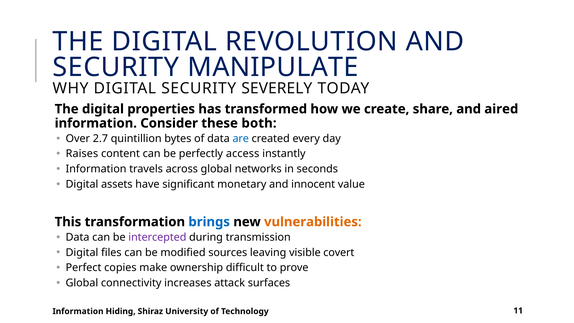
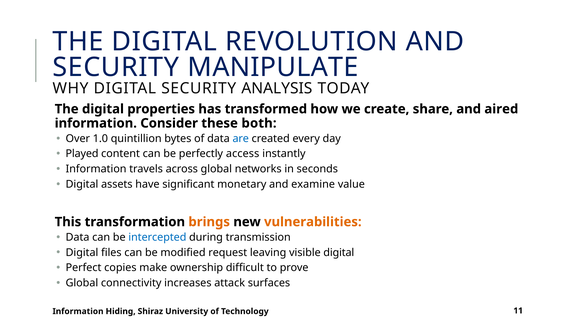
SEVERELY: SEVERELY -> ANALYSIS (277, 88)
2.7: 2.7 -> 1.0 (100, 138)
Raises: Raises -> Played (82, 154)
innocent: innocent -> examine (313, 184)
brings colour: blue -> orange (209, 222)
intercepted colour: purple -> blue (157, 237)
sources: sources -> request (228, 252)
visible covert: covert -> digital (339, 252)
